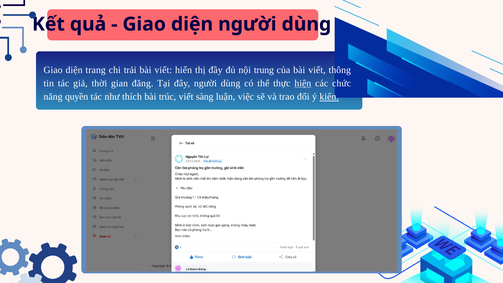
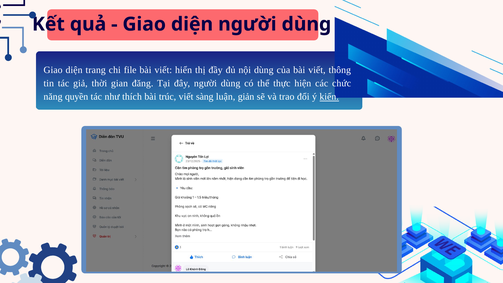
trải: trải -> file (130, 70)
nội trung: trung -> dùng (264, 70)
hiện underline: present -> none (303, 83)
việc: việc -> giản (246, 97)
